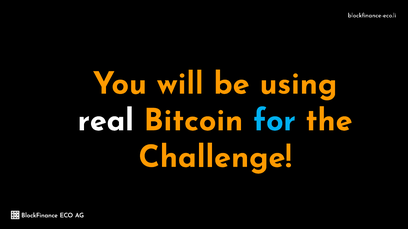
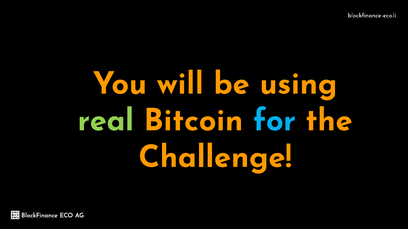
real colour: white -> light green (106, 120)
